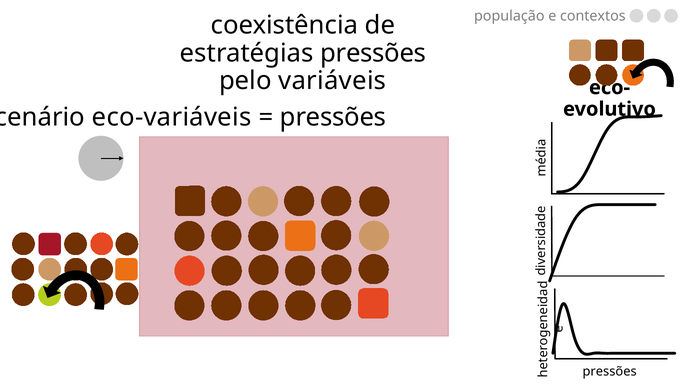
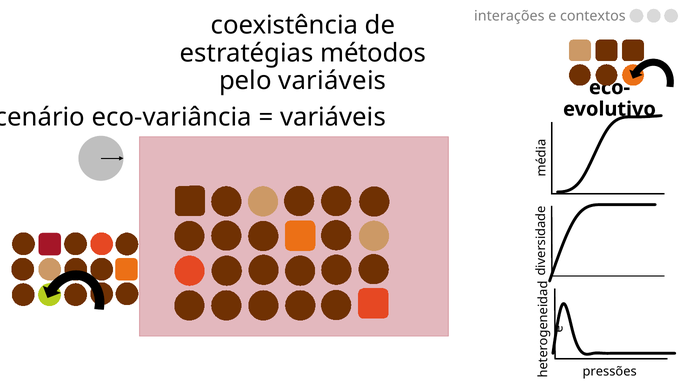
população: população -> interações (509, 16)
estratégias pressões: pressões -> métodos (373, 53)
eco-variáveis: eco-variáveis -> eco-variância (172, 117)
pressões: pressões -> variáveis (333, 117)
